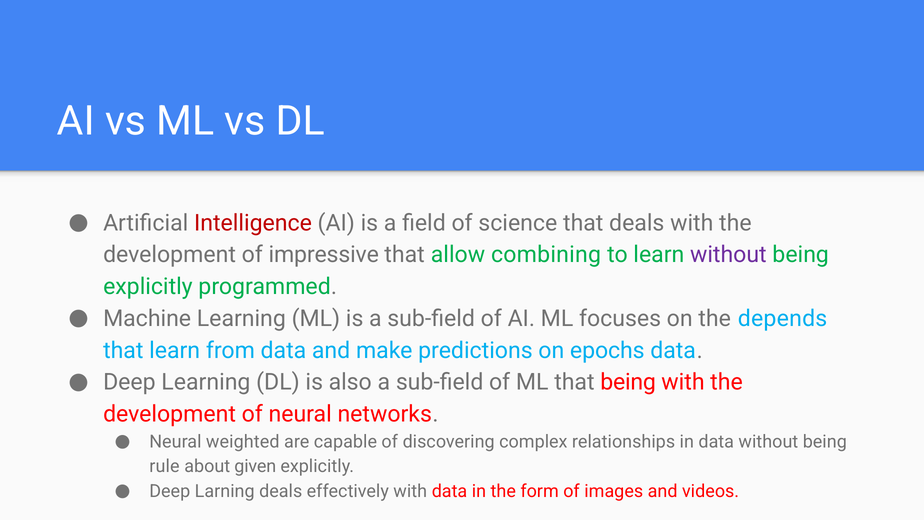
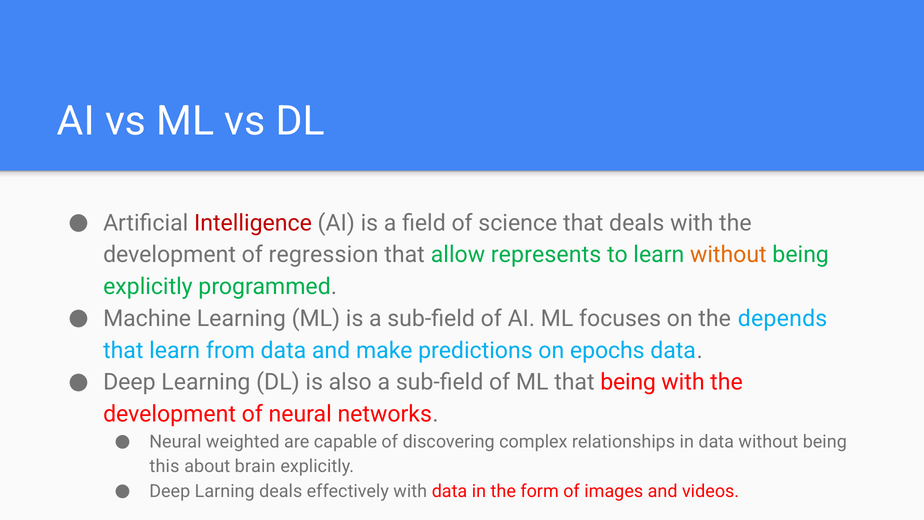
impressive: impressive -> regression (324, 255)
combining: combining -> represents (546, 255)
without colour: purple -> orange (728, 255)
rule: rule -> this (164, 466)
given: given -> brain (255, 466)
